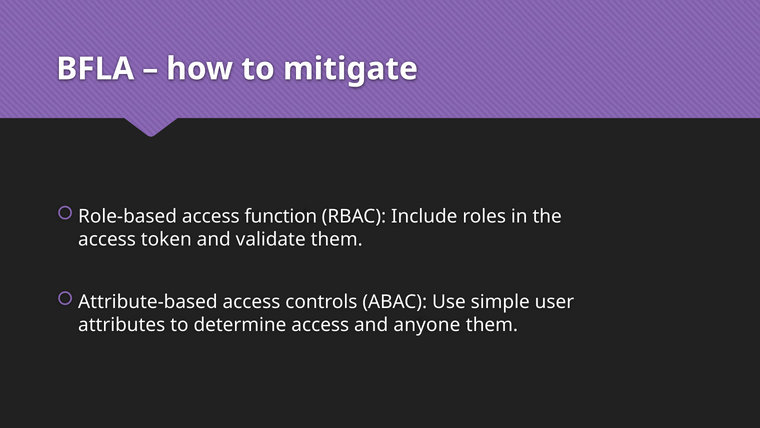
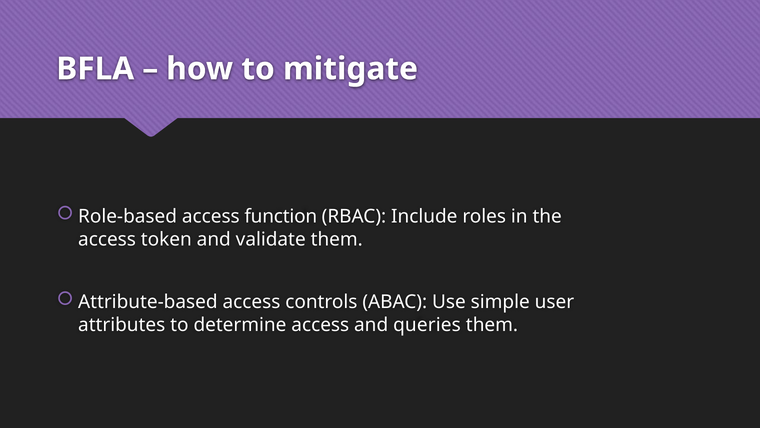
anyone: anyone -> queries (427, 325)
